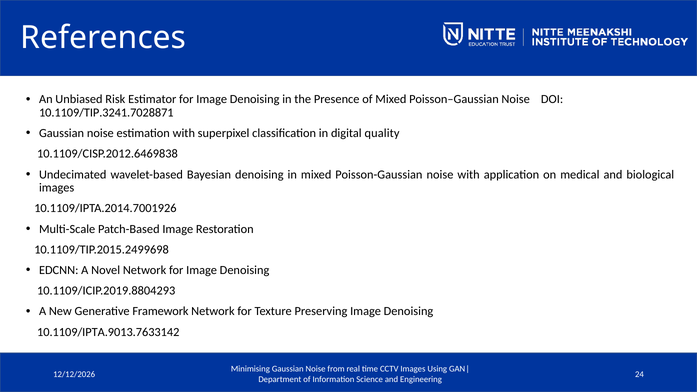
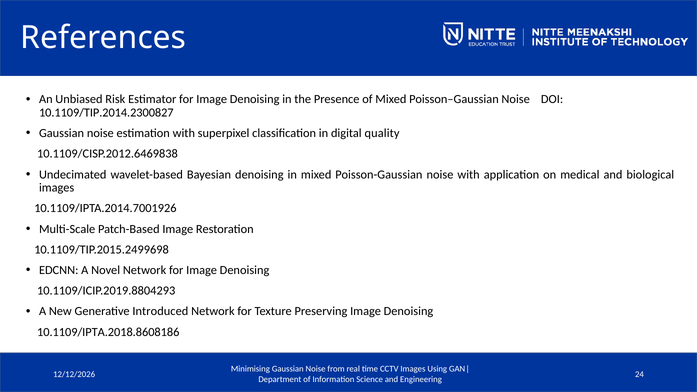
10.1109/TIP.3241.7028871: 10.1109/TIP.3241.7028871 -> 10.1109/TIP.2014.2300827 (106, 113)
Framework: Framework -> Introduced (160, 311)
10.1109/IPTA.9013.7633142: 10.1109/IPTA.9013.7633142 -> 10.1109/IPTA.2018.8608186 (108, 332)
